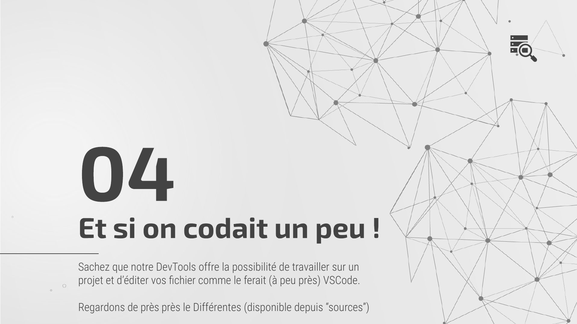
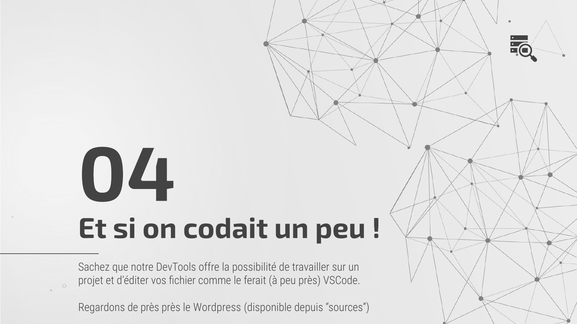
Différentes: Différentes -> Wordpress (217, 308)
